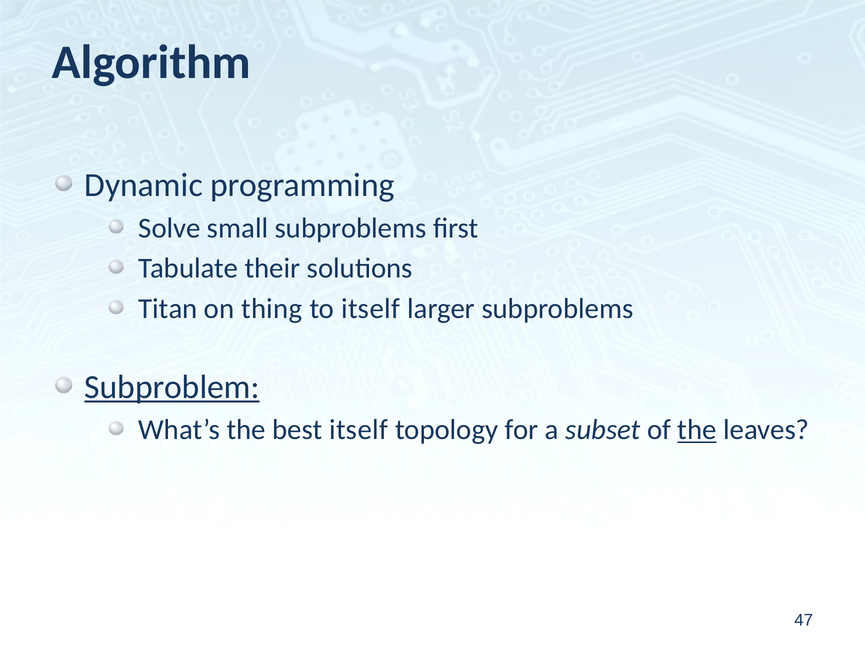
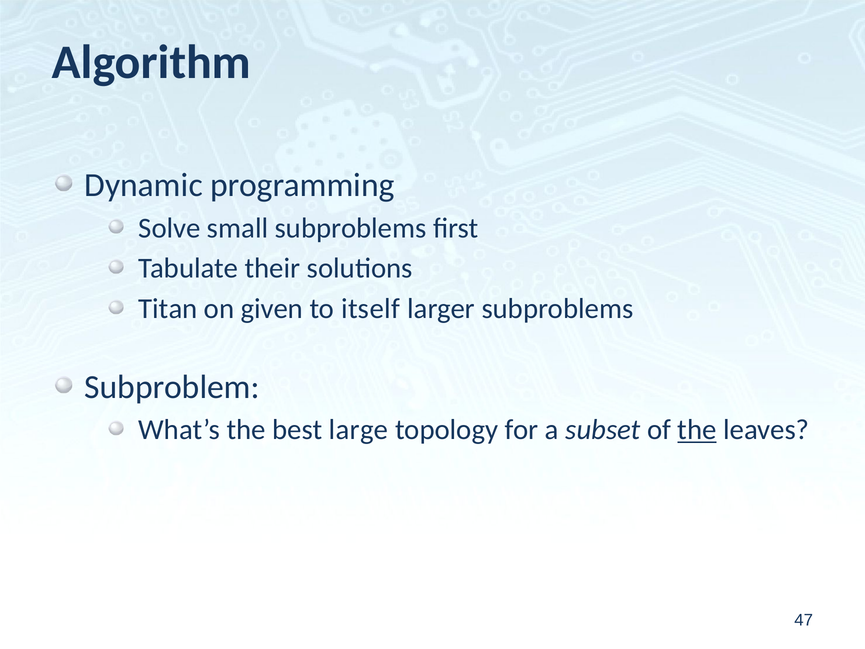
thing: thing -> given (272, 309)
Subproblem underline: present -> none (172, 387)
best itself: itself -> large (358, 430)
